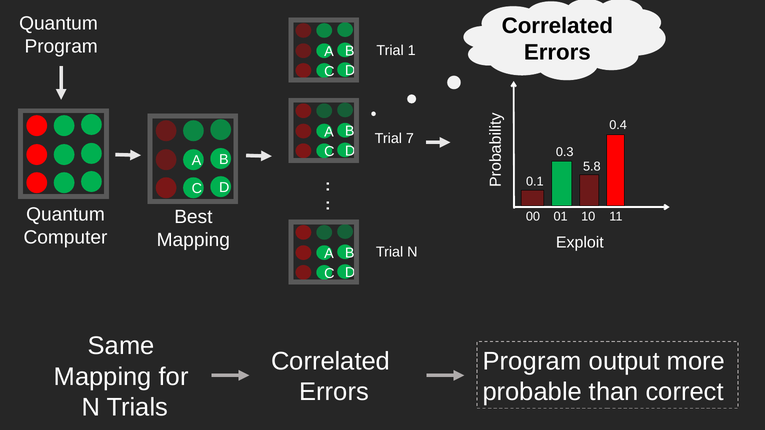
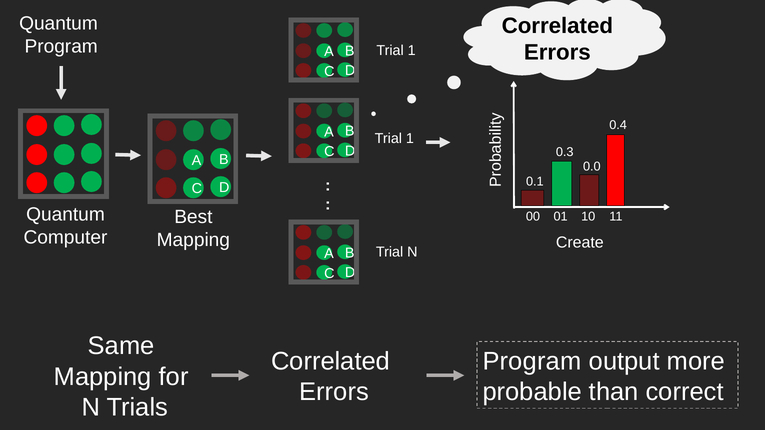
7: 7 -> 1 (410, 139)
5.8: 5.8 -> 0.0 (592, 167)
Exploit: Exploit -> Create (580, 243)
